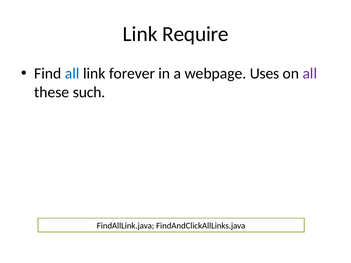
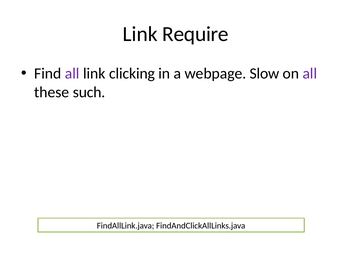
all colour: blue -> purple (72, 74)
forever: forever -> clicking (132, 74)
Uses: Uses -> Slow (265, 74)
